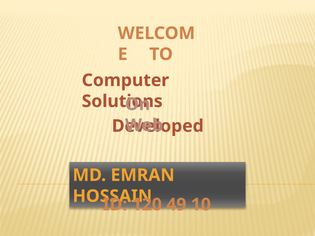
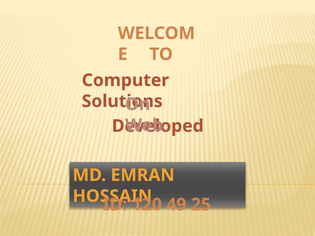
10: 10 -> 25 (201, 205)
